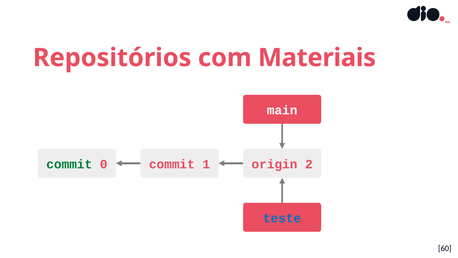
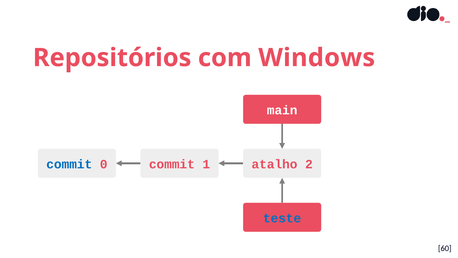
Materiais: Materiais -> Windows (317, 58)
commit colour: green -> blue (69, 164)
origin: origin -> atalho (275, 164)
